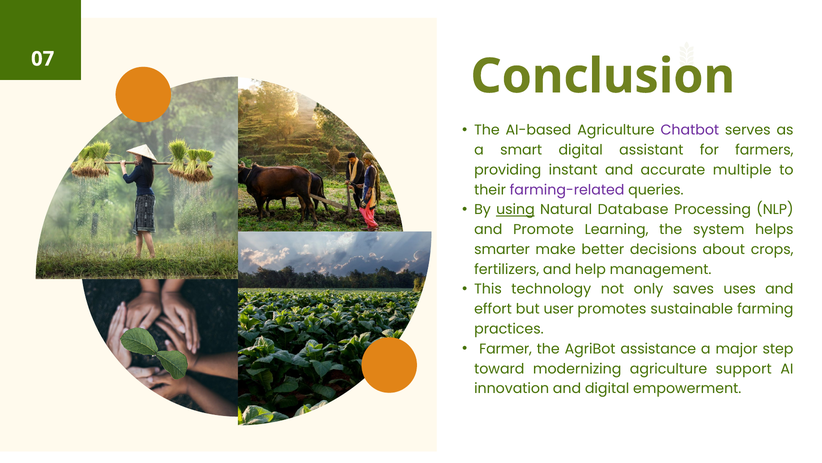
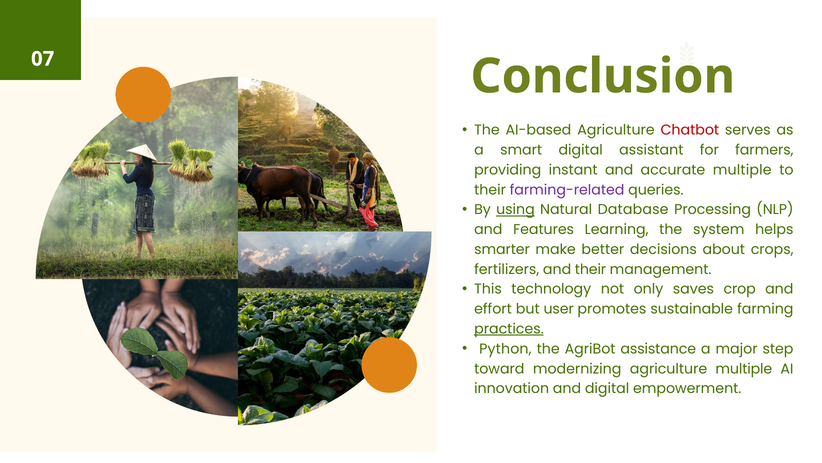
Chatbot colour: purple -> red (690, 130)
Promote: Promote -> Features (544, 229)
and help: help -> their (591, 269)
uses: uses -> crop (740, 289)
practices underline: none -> present (509, 329)
Farmer: Farmer -> Python (505, 348)
agriculture support: support -> multiple (744, 368)
